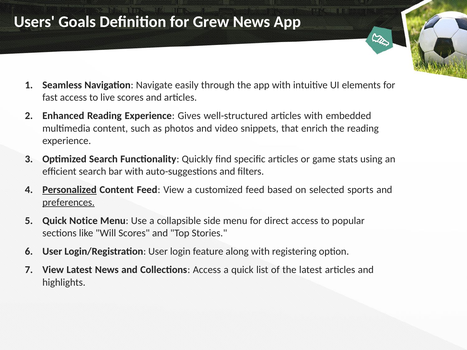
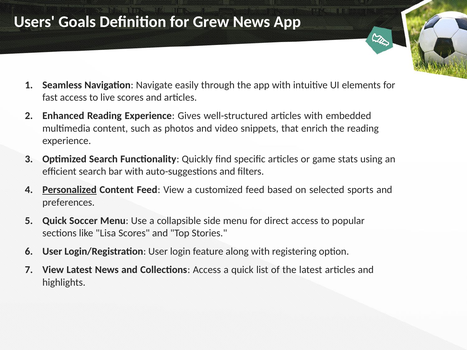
preferences underline: present -> none (69, 202)
Notice: Notice -> Soccer (83, 221)
Will: Will -> Lisa (106, 233)
